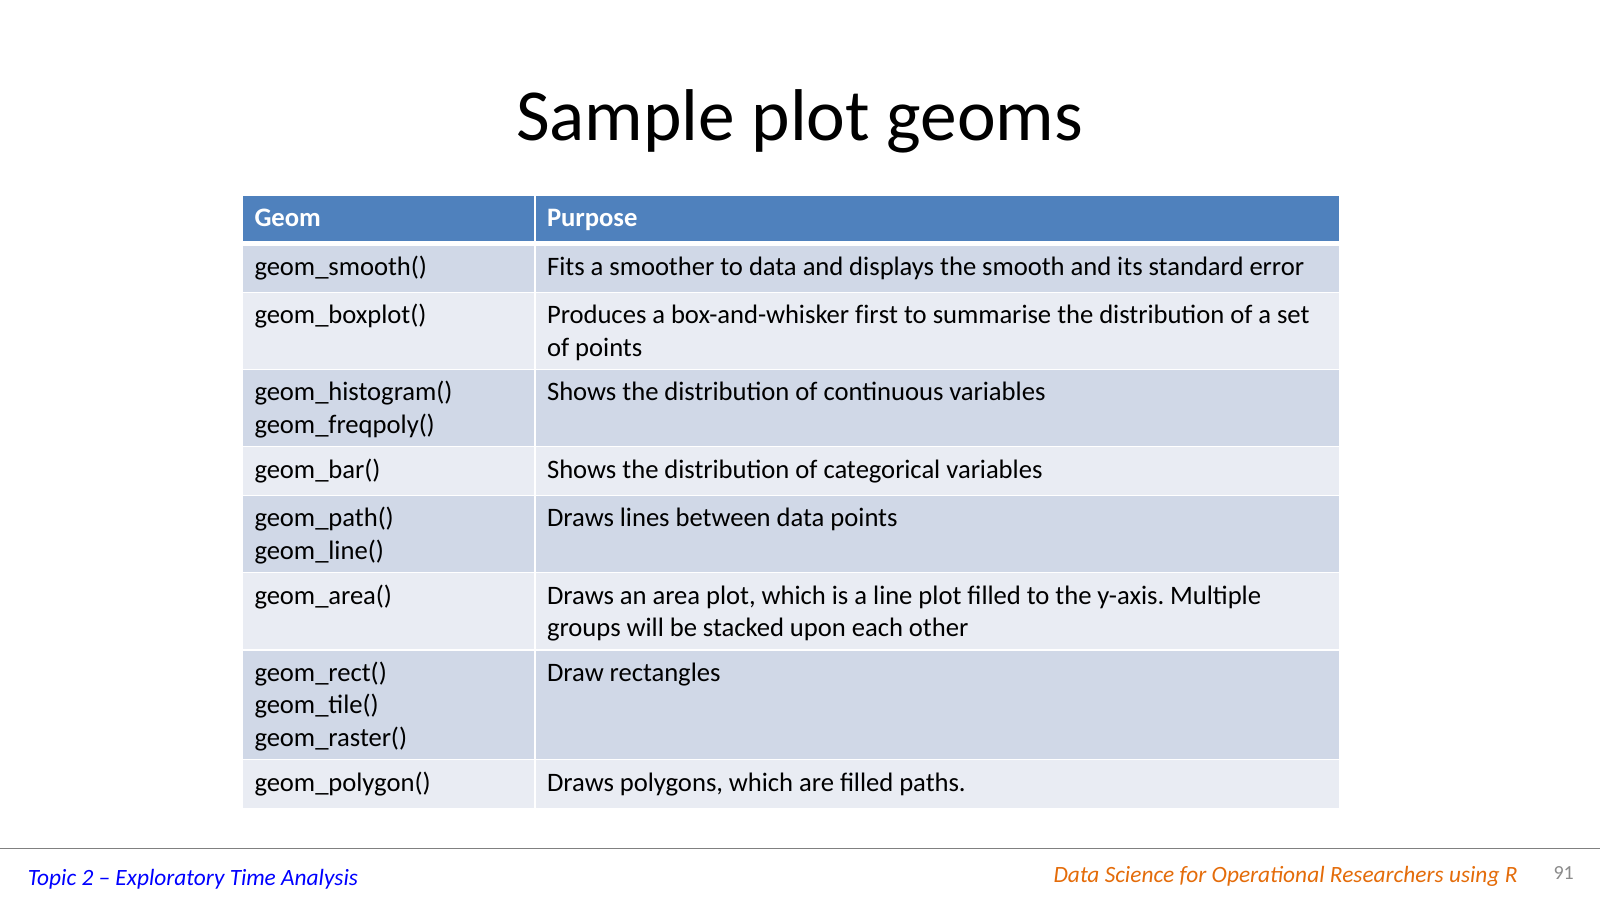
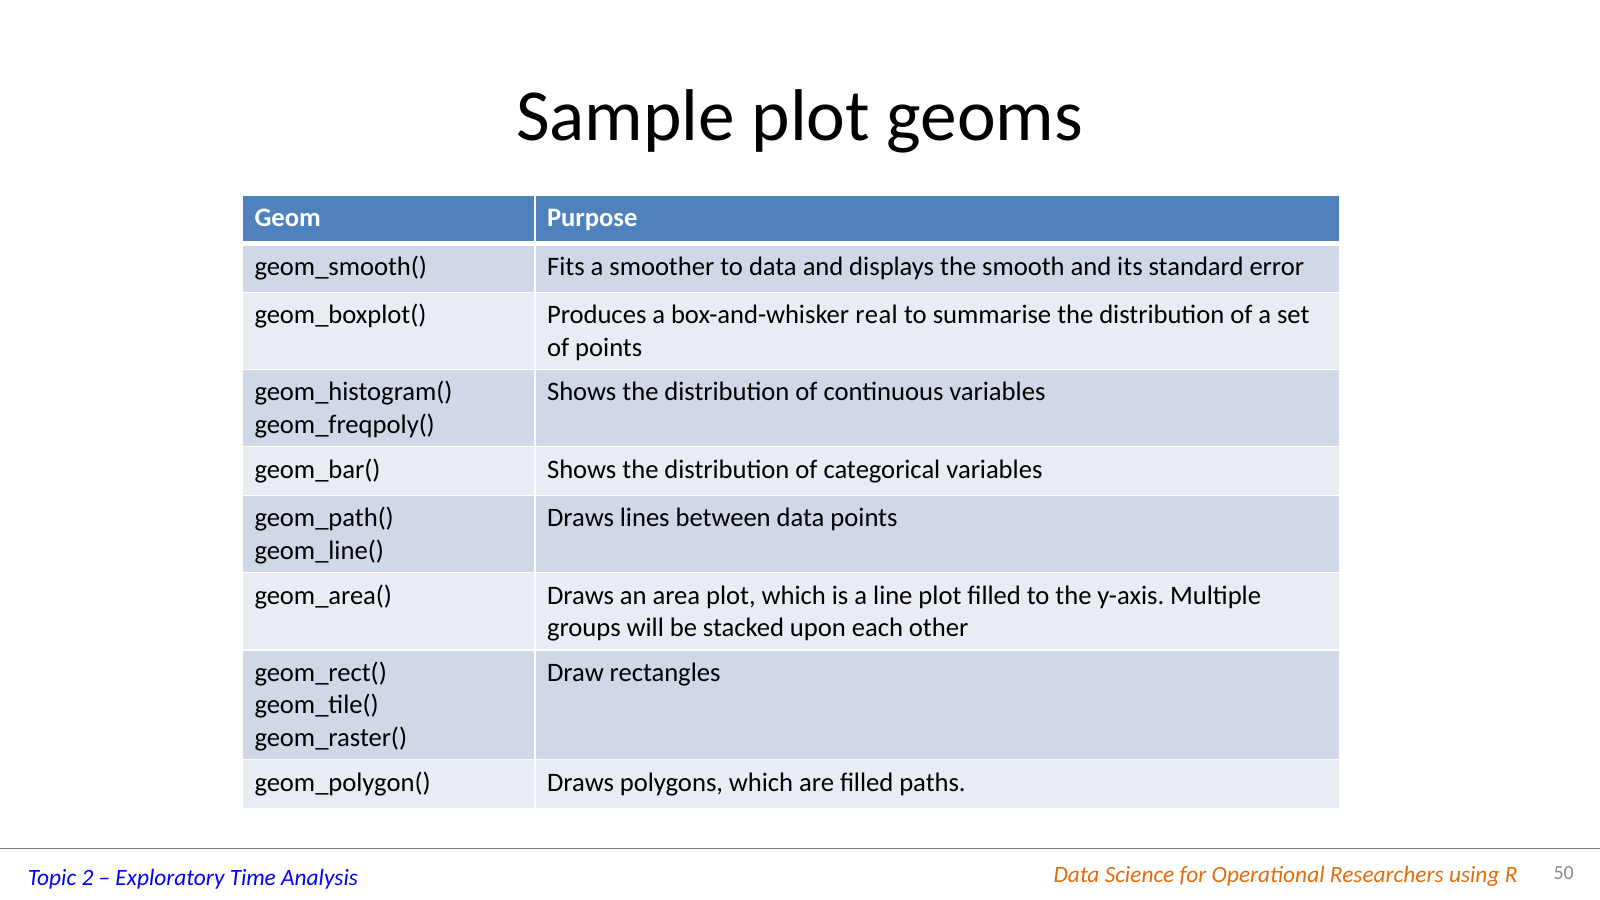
first: first -> real (877, 315)
91: 91 -> 50 (1564, 873)
